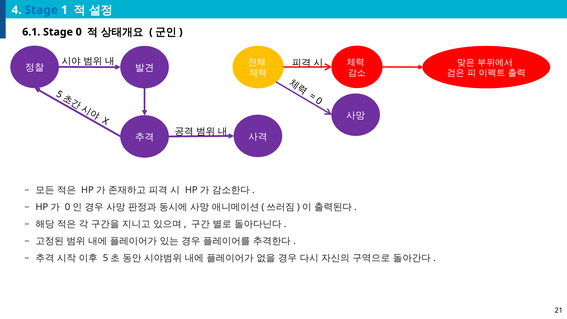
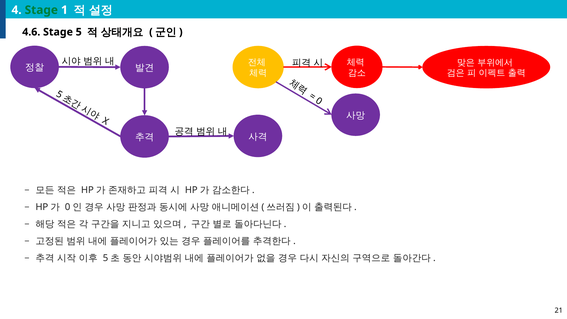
Stage colour: blue -> green (41, 10)
6.1: 6.1 -> 4.6 (31, 32)
Stage 0: 0 -> 5 (79, 32)
